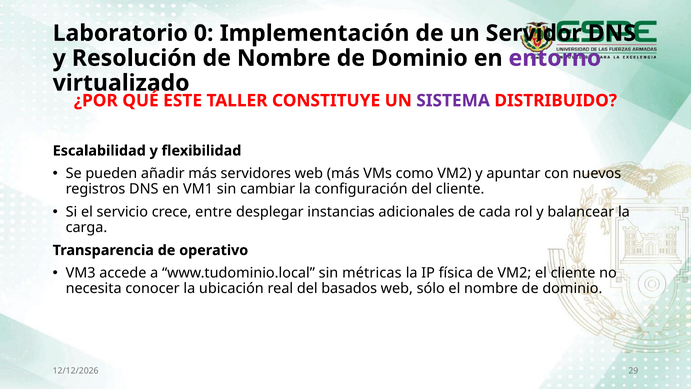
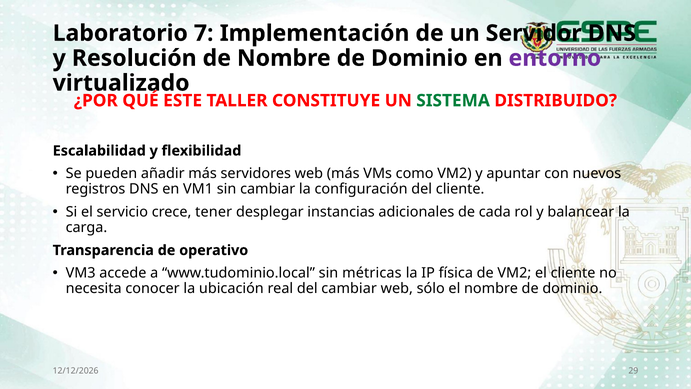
0: 0 -> 7 (204, 33)
SISTEMA colour: purple -> green (453, 100)
entre: entre -> tener (214, 212)
del basados: basados -> cambiar (349, 288)
